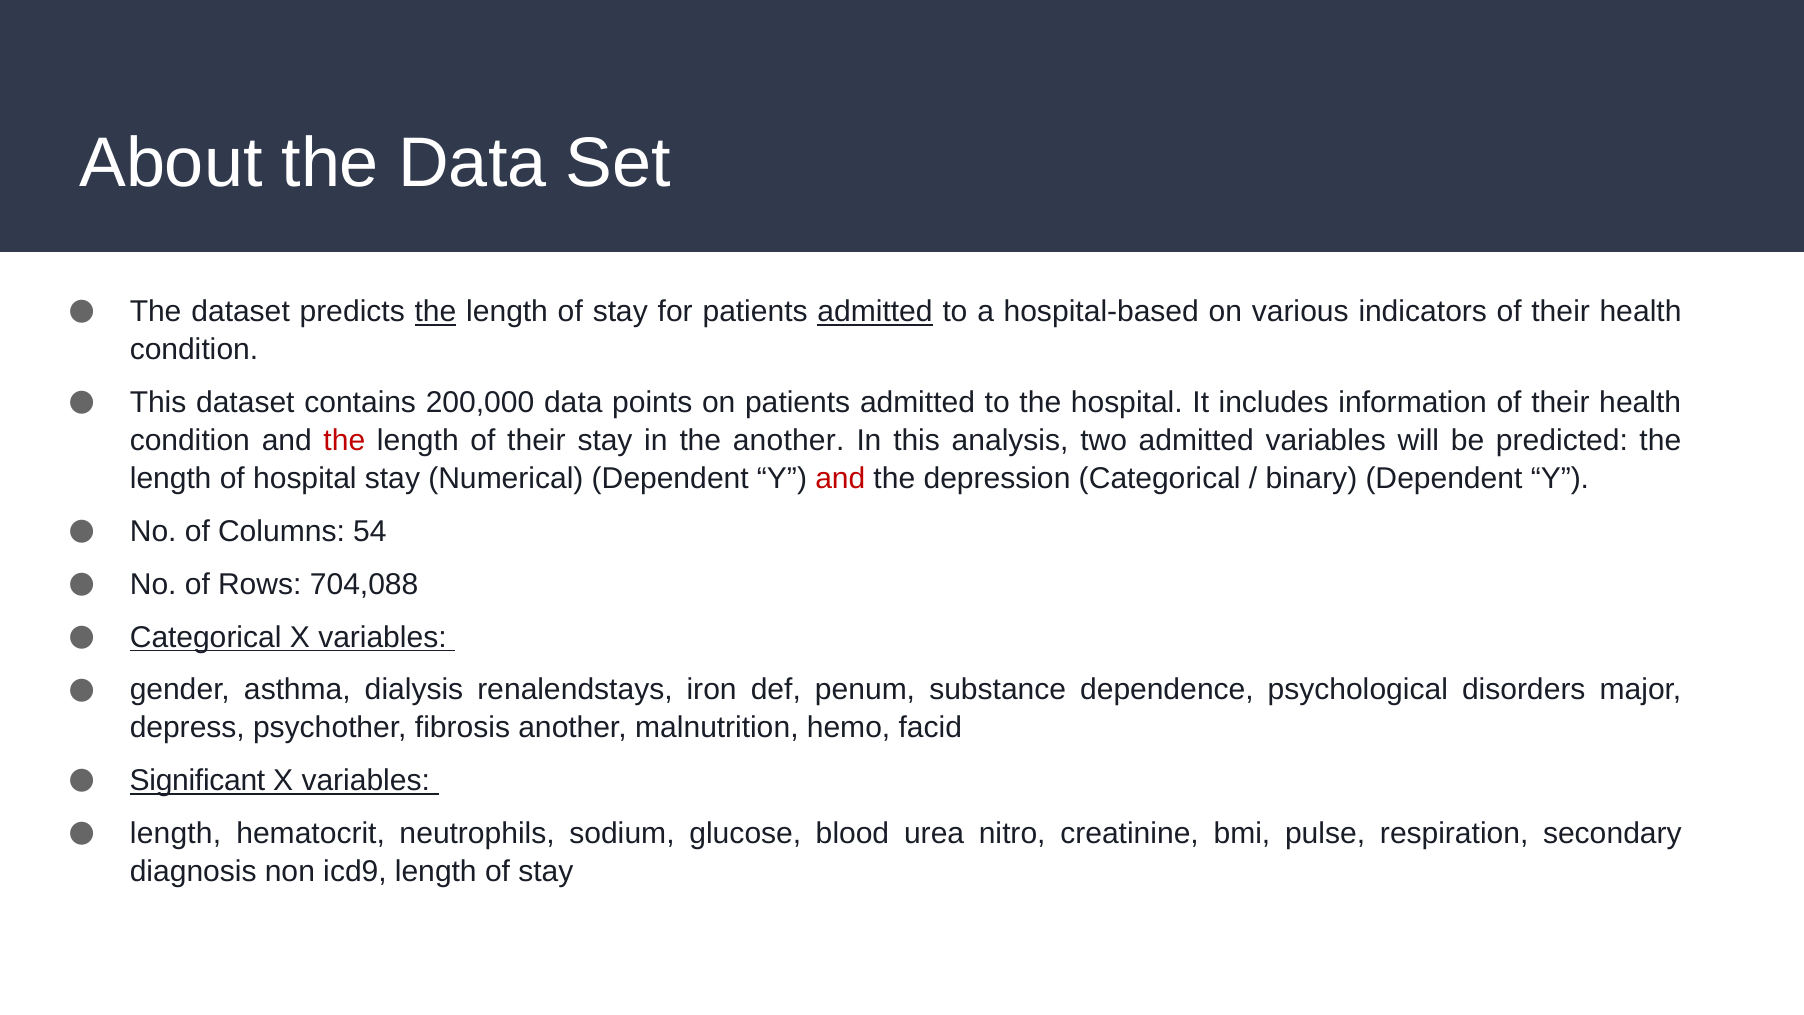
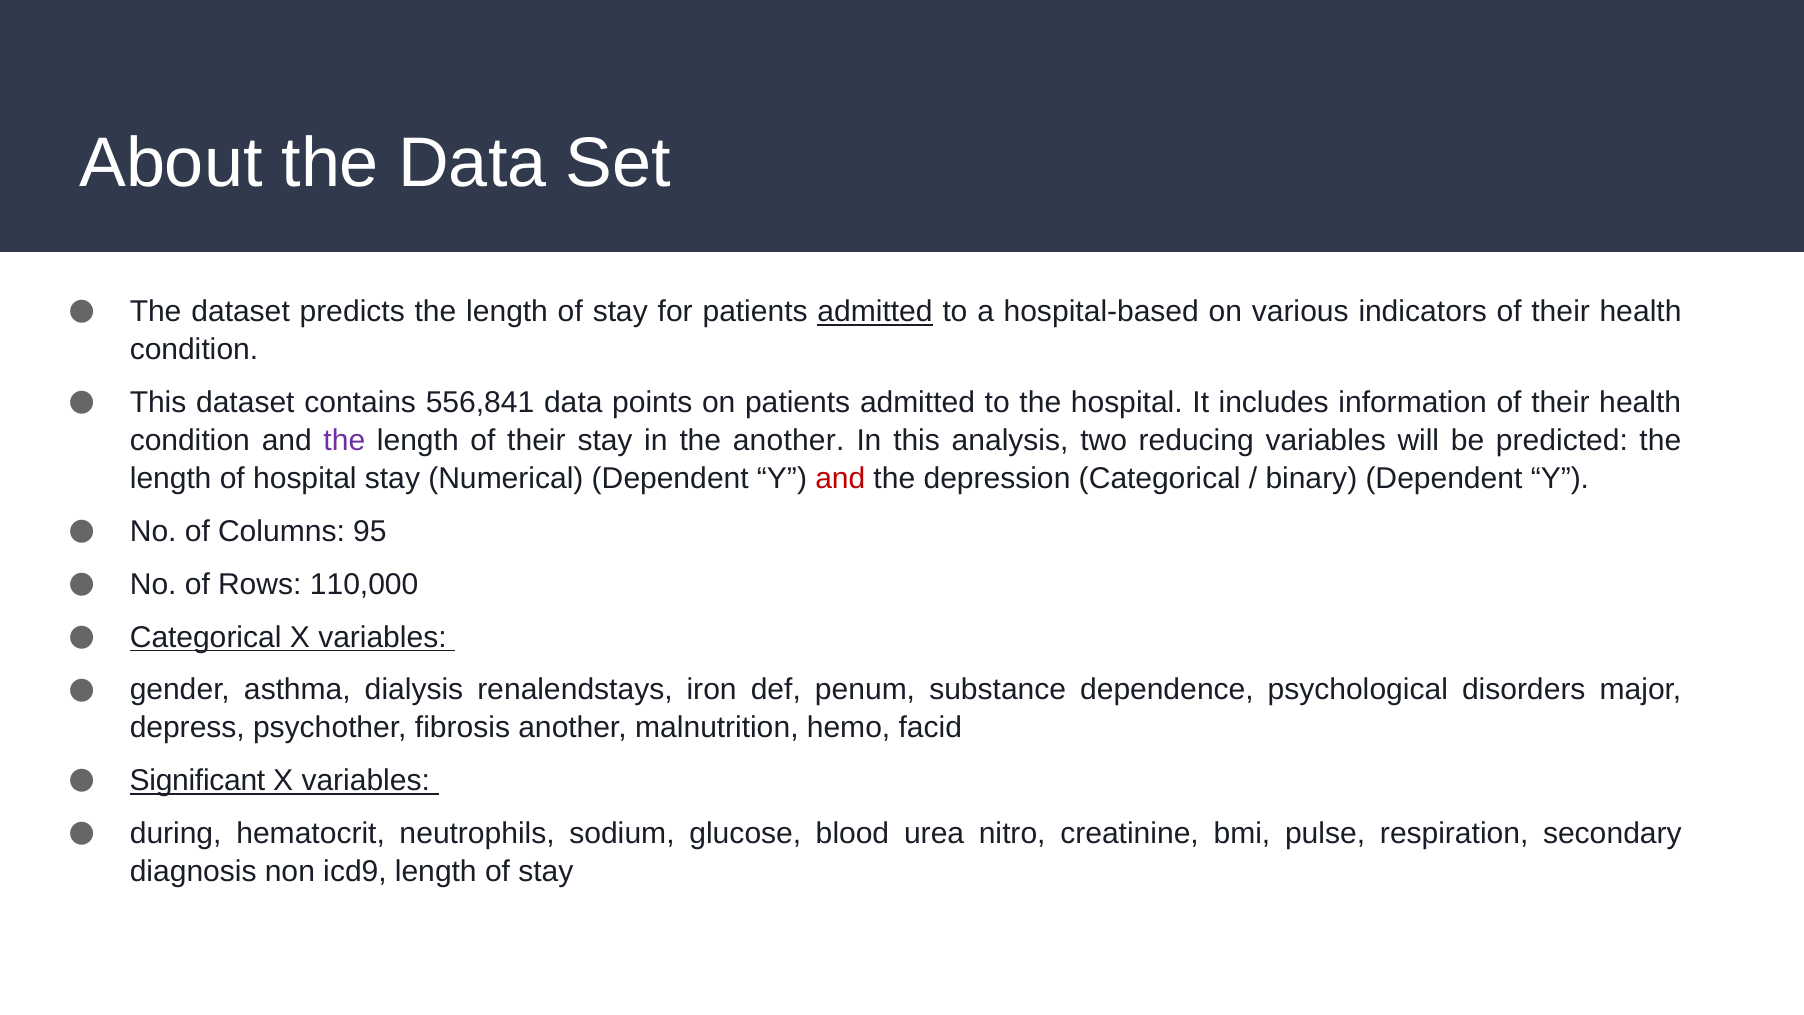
the underline: present -> none (435, 312)
200,000: 200,000 -> 556,841 (480, 403)
the colour: red -> purple (344, 440)
two admitted: admitted -> reducing (1196, 440)
54: 54 -> 95 (370, 531)
704,088: 704,088 -> 110,000 (364, 584)
length: length -> during (176, 834)
